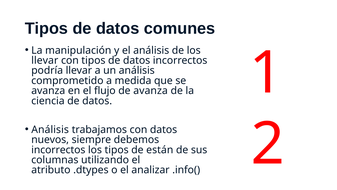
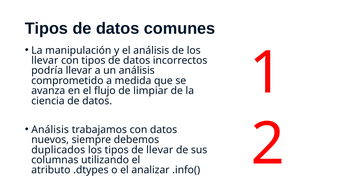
de avanza: avanza -> limpiar (151, 90)
incorrectos: incorrectos -> duplicados (58, 149)
de están: están -> llevar (160, 149)
